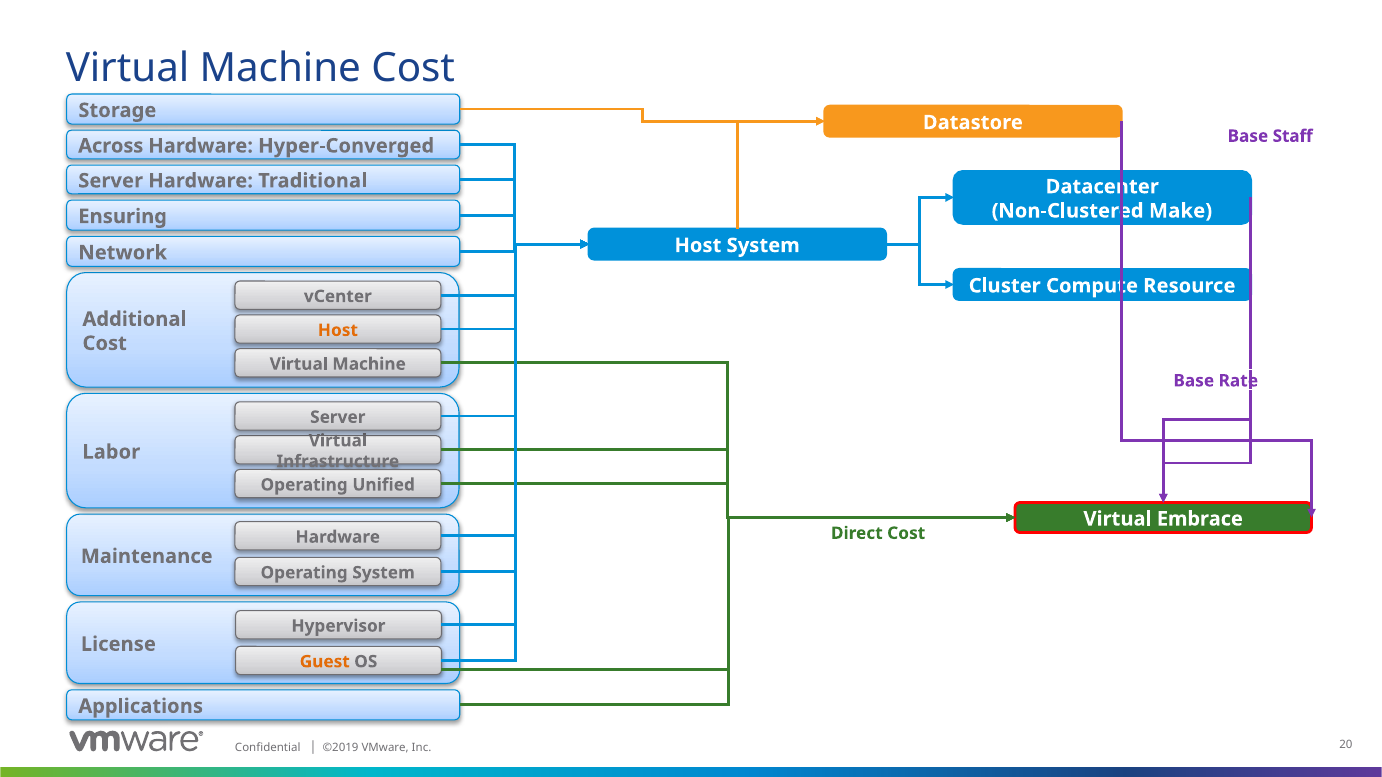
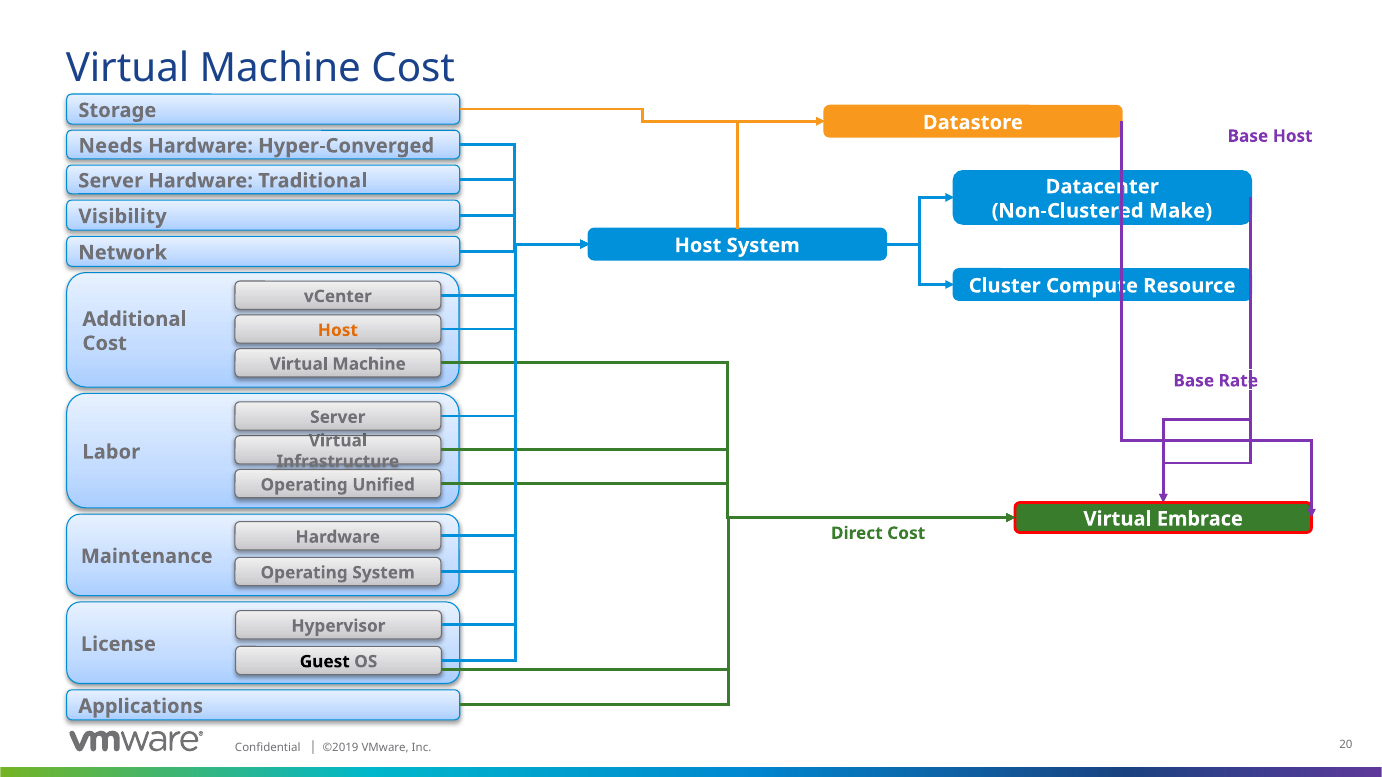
Base Staff: Staff -> Host (1293, 136)
Across: Across -> Needs (111, 146)
Ensuring: Ensuring -> Visibility (123, 217)
Guest colour: orange -> black (325, 662)
